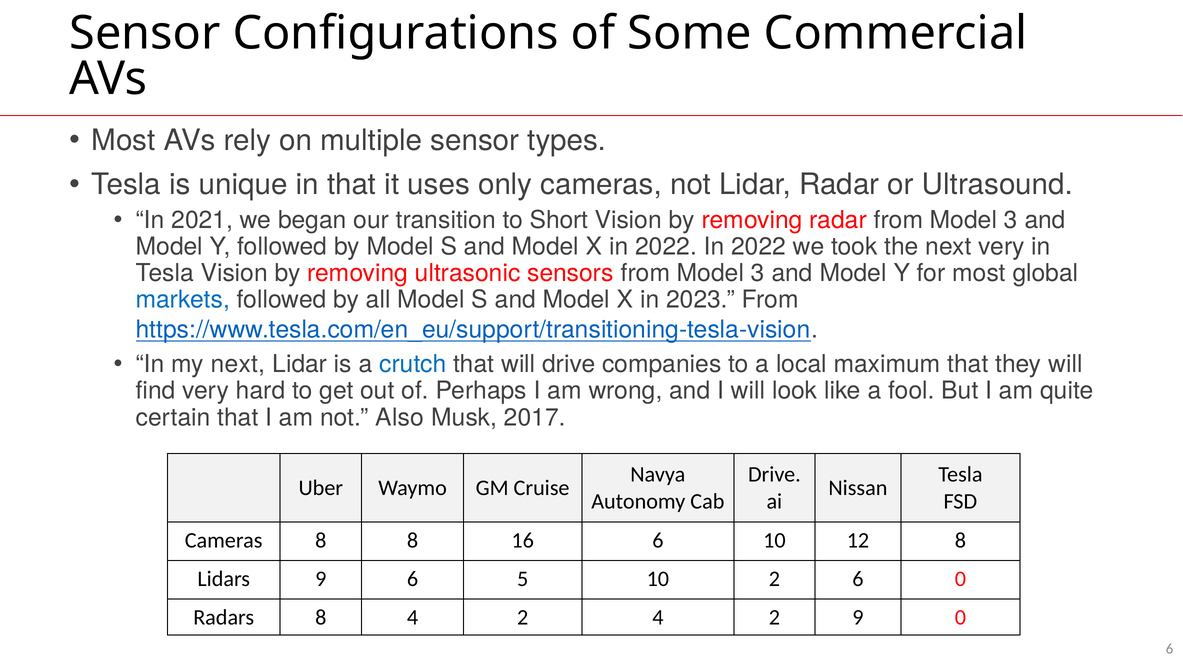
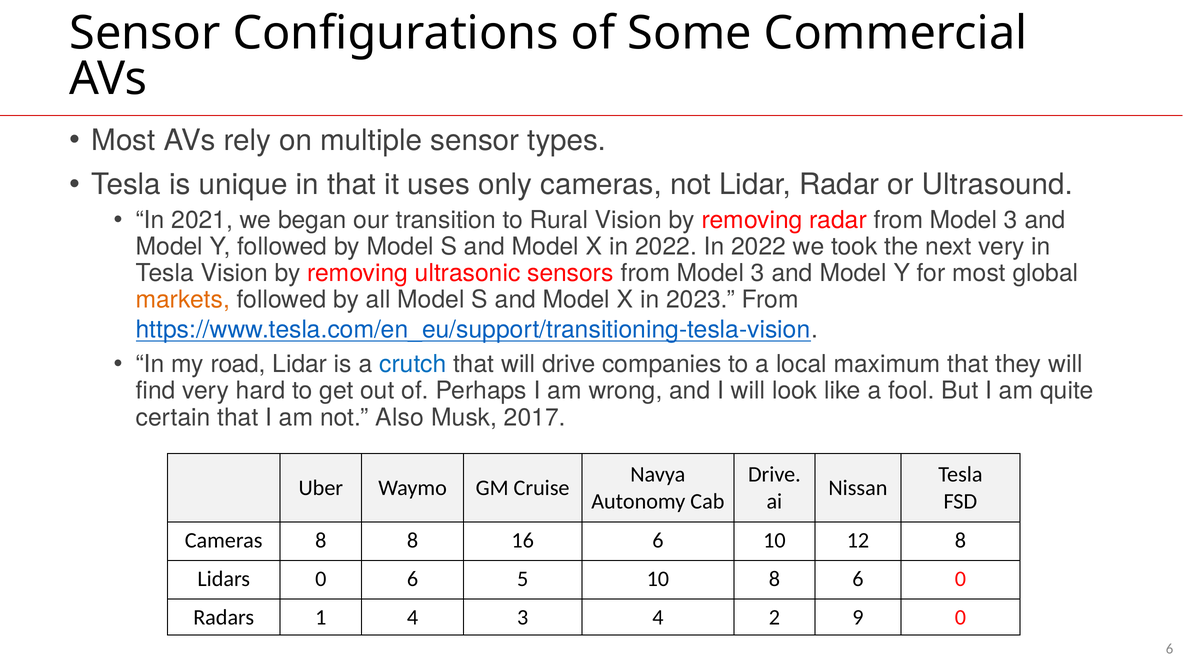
Short: Short -> Rural (559, 220)
markets colour: blue -> orange (183, 300)
my next: next -> road (238, 364)
Lidars 9: 9 -> 0 (321, 579)
10 2: 2 -> 8 (774, 579)
Radars 8: 8 -> 1 (321, 618)
2: 2 -> 3 (523, 618)
